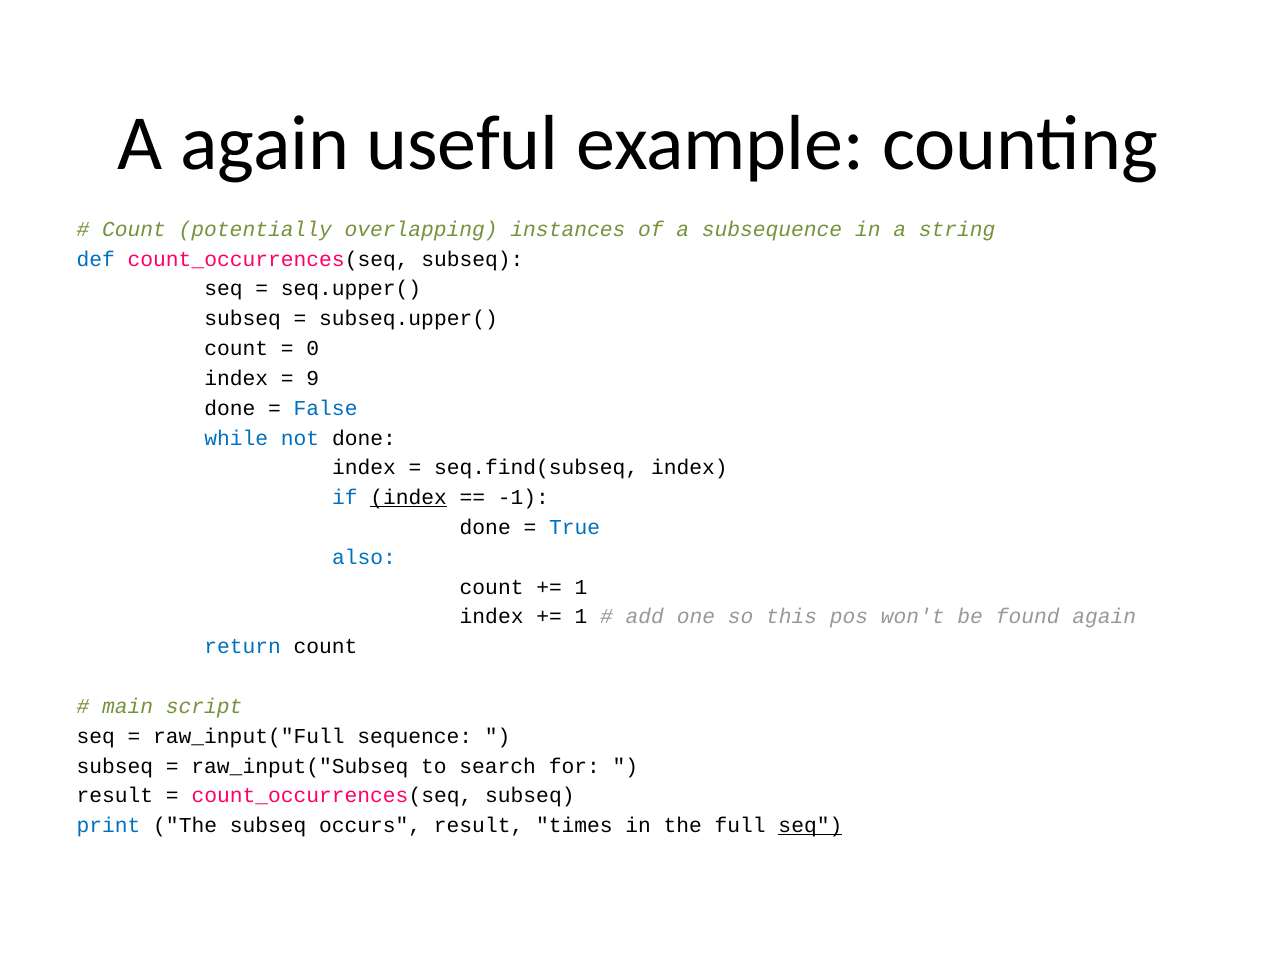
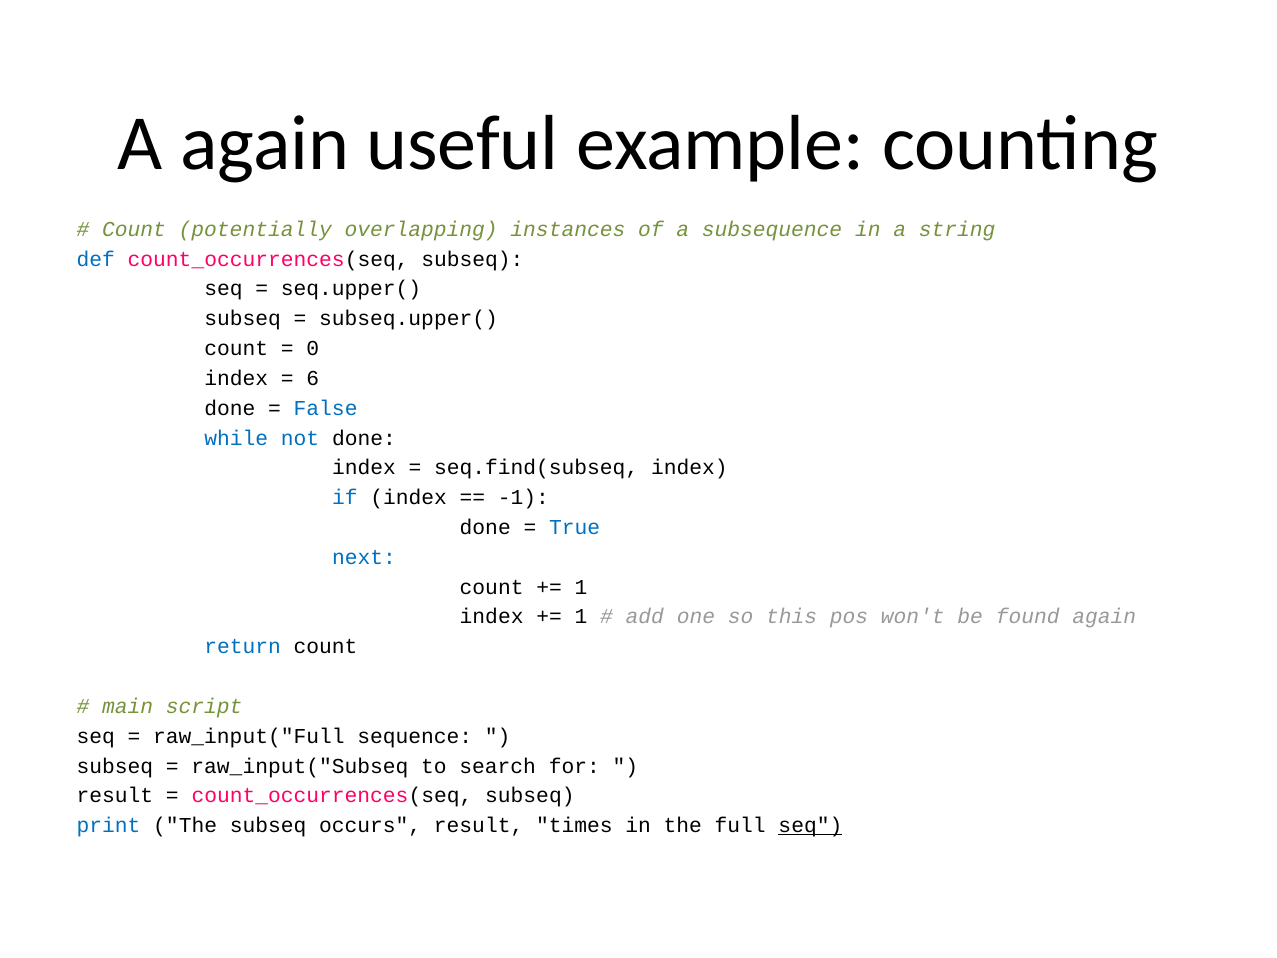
9: 9 -> 6 (313, 378)
index underline: present -> none (409, 498)
also: also -> next (364, 557)
